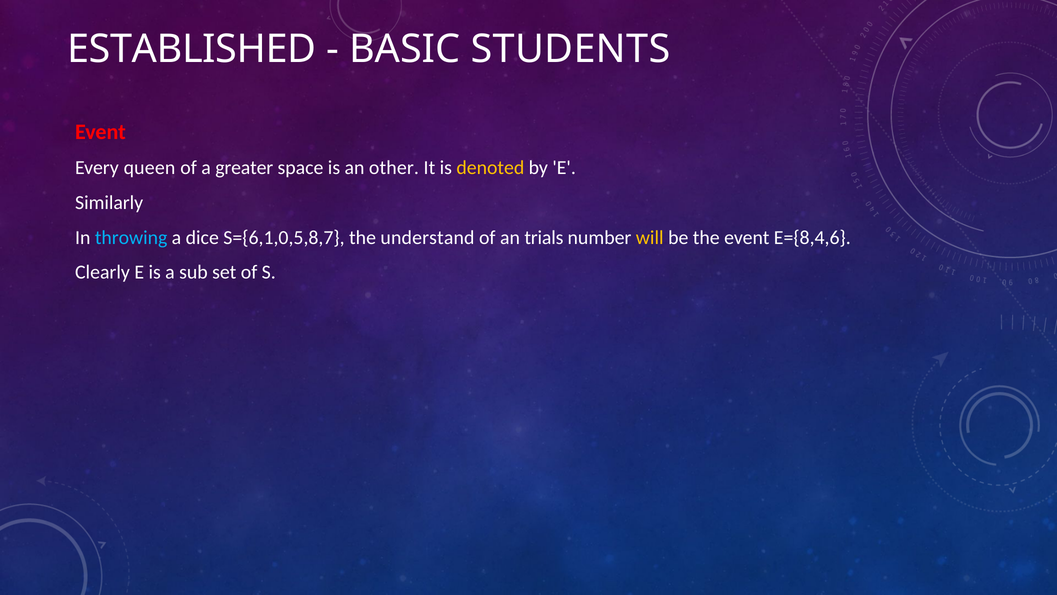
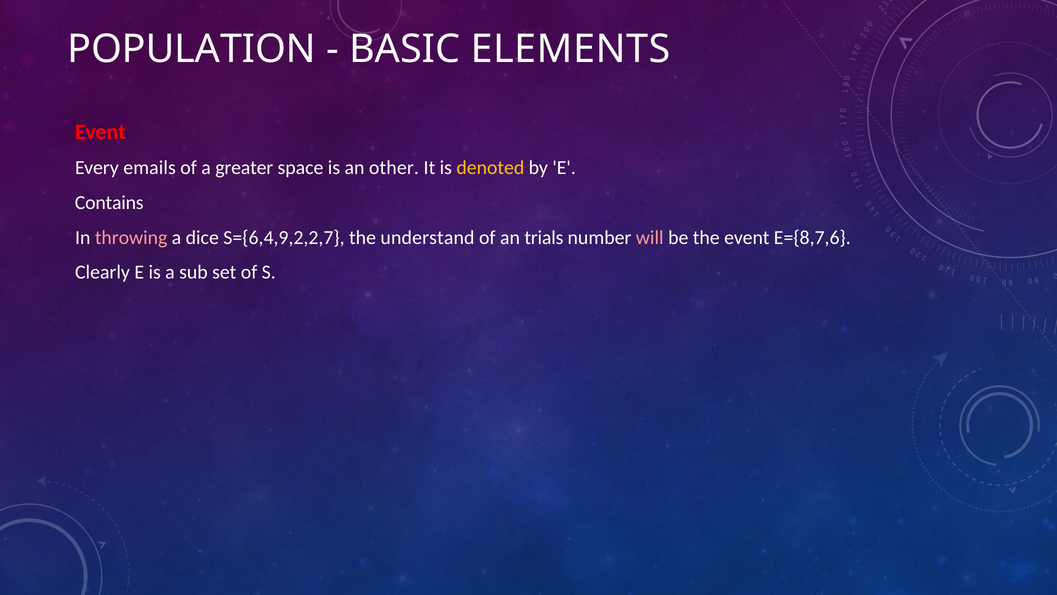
ESTABLISHED: ESTABLISHED -> POPULATION (192, 49)
STUDENTS: STUDENTS -> ELEMENTS (571, 49)
queen: queen -> emails (150, 168)
Similarly: Similarly -> Contains (109, 203)
throwing colour: light blue -> pink (131, 237)
S={6,1,0,5,8,7: S={6,1,0,5,8,7 -> S={6,4,9,2,2,7 (284, 237)
will colour: yellow -> pink (650, 237)
E={8,4,6: E={8,4,6 -> E={8,7,6 (812, 237)
